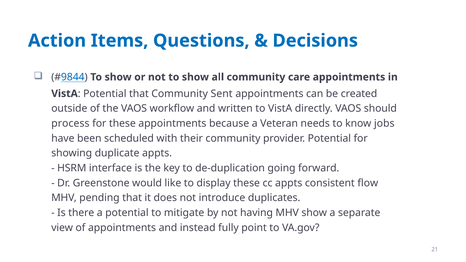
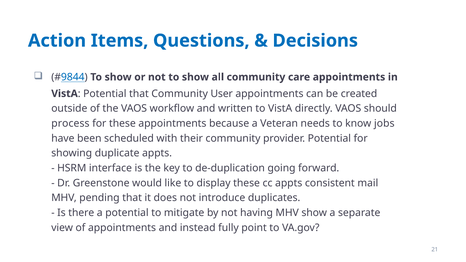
Sent: Sent -> User (222, 94)
flow: flow -> mail (368, 183)
